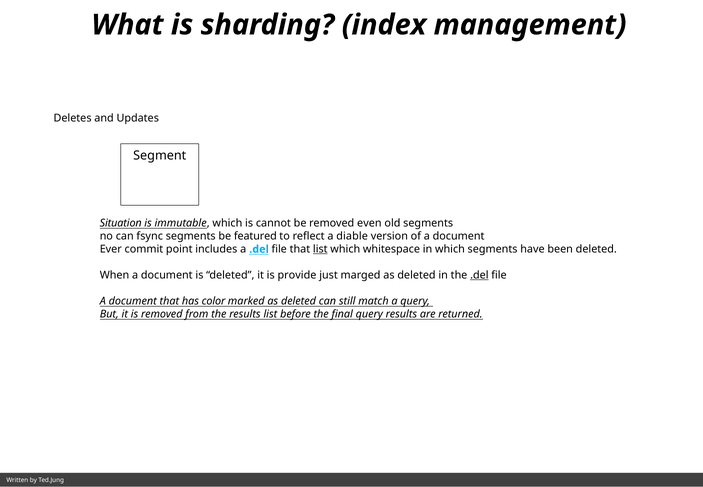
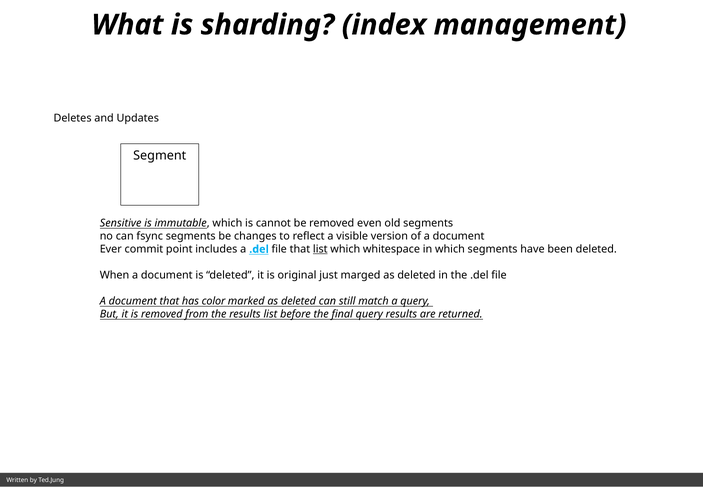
Situation: Situation -> Sensitive (121, 223)
featured: featured -> changes (255, 236)
diable: diable -> visible (352, 236)
provide: provide -> original (297, 275)
.del underline: present -> none (479, 275)
